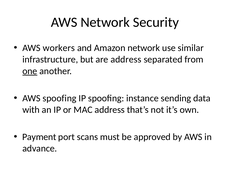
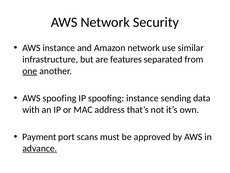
AWS workers: workers -> instance (59, 48)
are address: address -> features (126, 59)
advance underline: none -> present (40, 148)
